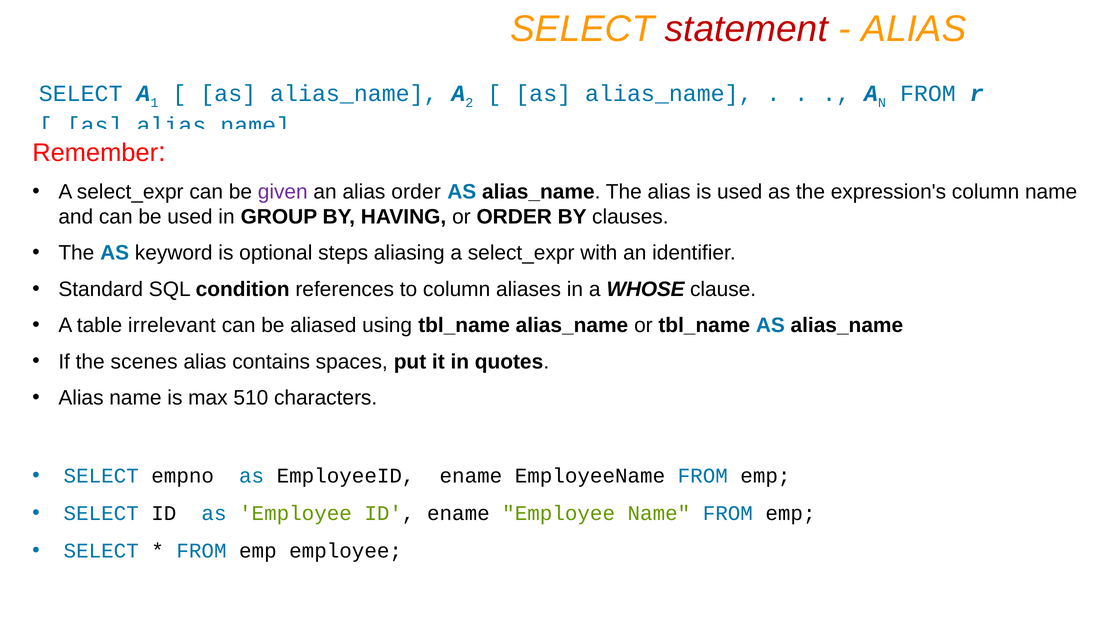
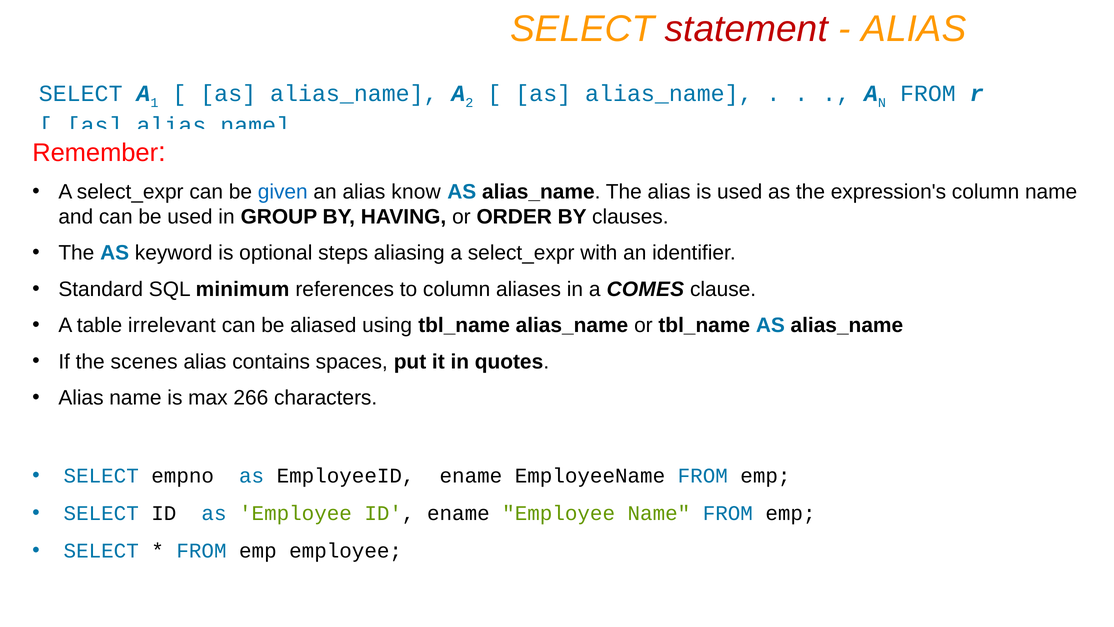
given colour: purple -> blue (283, 192)
alias order: order -> know (416, 192)
condition: condition -> minimum (243, 289)
WHOSE: WHOSE -> COMES (645, 289)
510: 510 -> 266 (251, 398)
